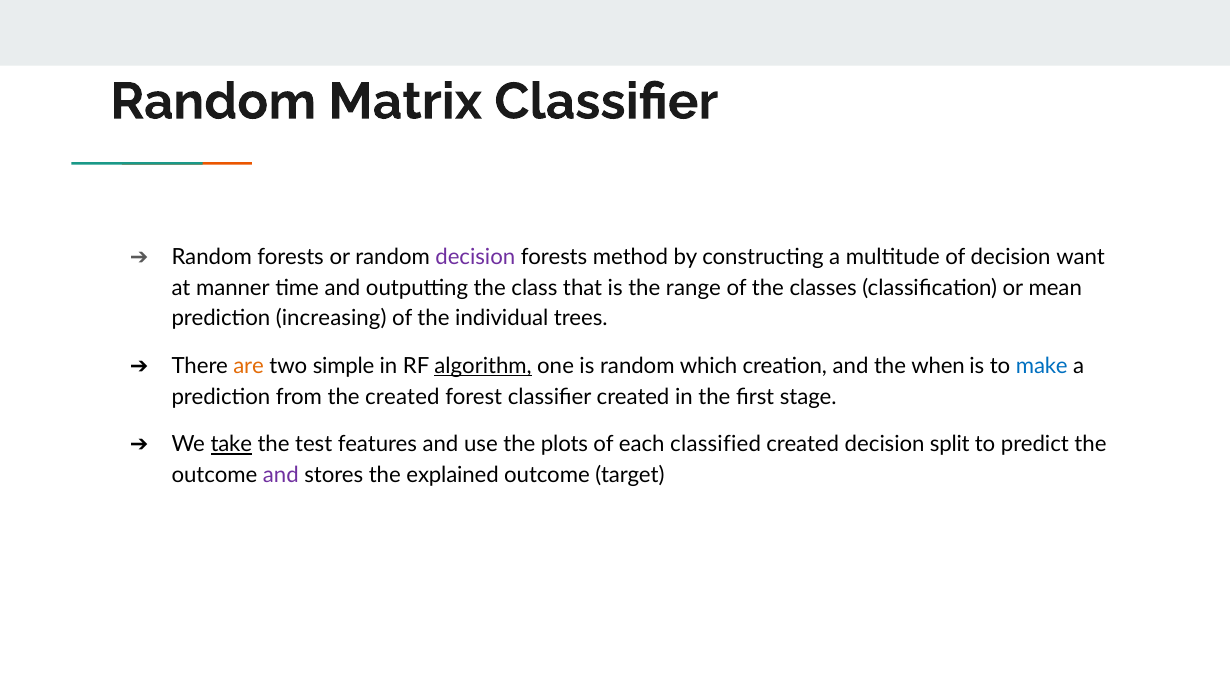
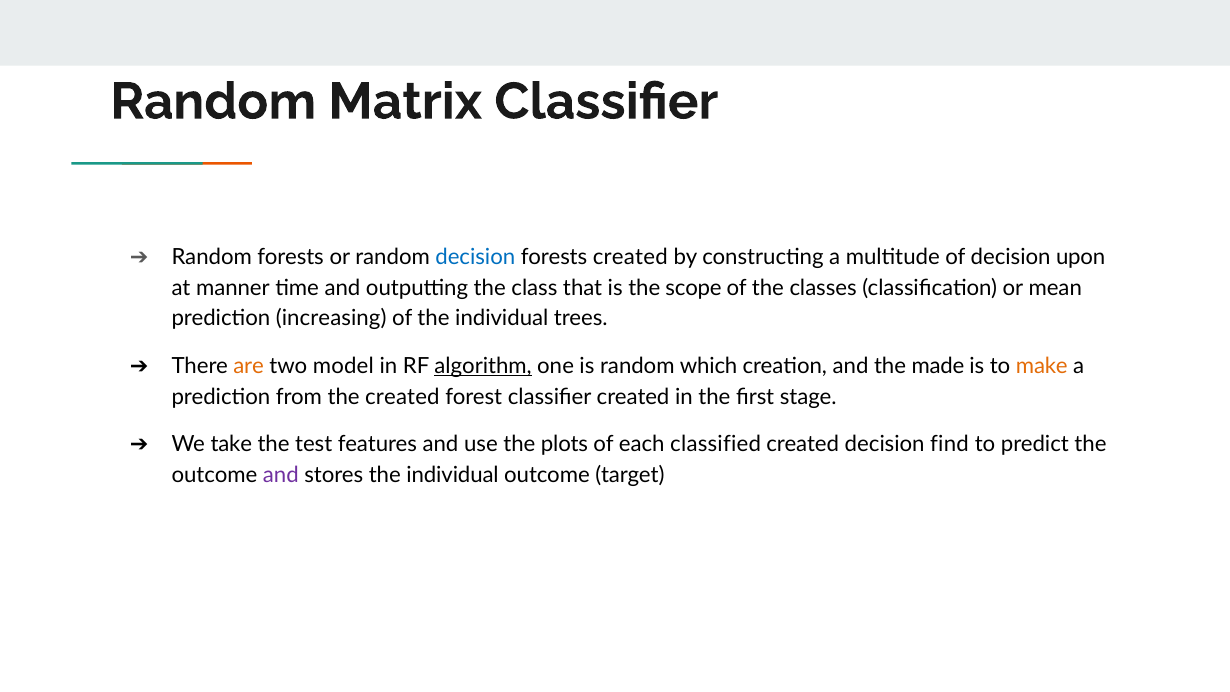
decision colour: purple -> blue (475, 257)
forests method: method -> created (630, 257)
want: want -> upon (1081, 257)
range: range -> scope (694, 288)
simple: simple -> model (343, 366)
when: when -> made (938, 366)
make colour: blue -> orange (1042, 366)
take underline: present -> none (231, 444)
split: split -> find (950, 444)
stores the explained: explained -> individual (453, 475)
